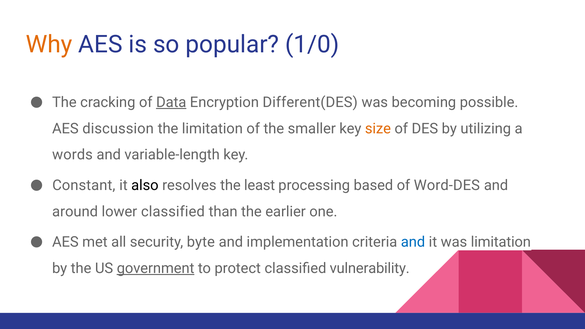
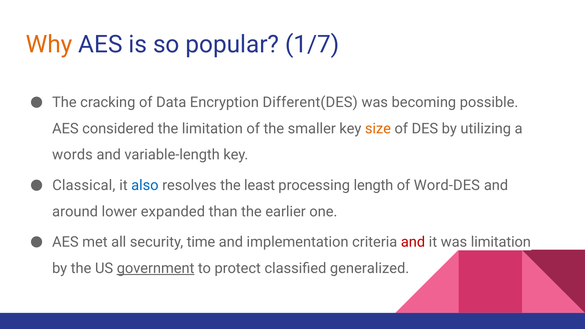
1/0: 1/0 -> 1/7 (312, 44)
Data underline: present -> none (171, 102)
discussion: discussion -> considered (118, 129)
Constant: Constant -> Classical (84, 185)
also colour: black -> blue (145, 185)
based: based -> length (373, 185)
lower classified: classified -> expanded (173, 212)
byte: byte -> time (201, 242)
and colour: blue -> red (413, 242)
vulnerability: vulnerability -> generalized (370, 268)
